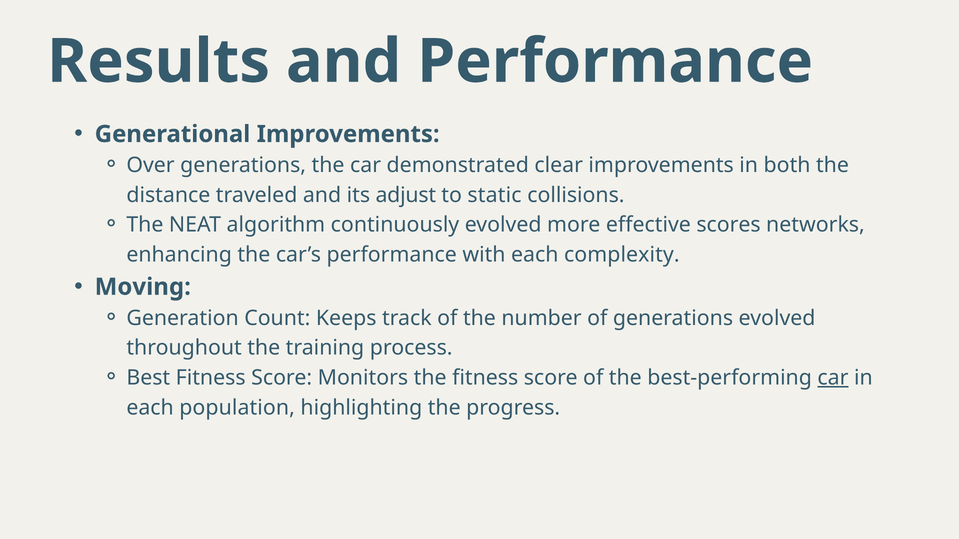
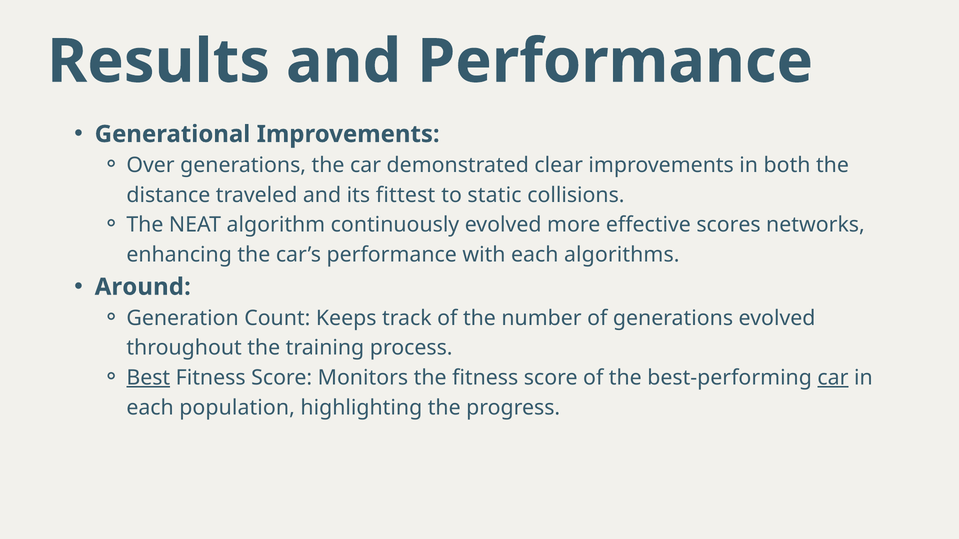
adjust: adjust -> fittest (406, 195)
complexity: complexity -> algorithms (622, 255)
Moving: Moving -> Around (143, 287)
Best underline: none -> present (148, 378)
